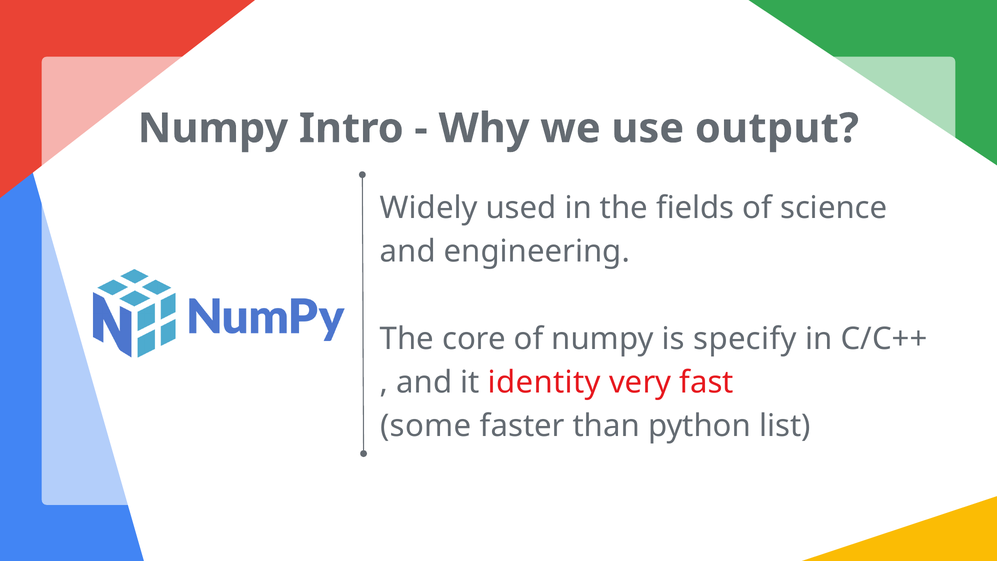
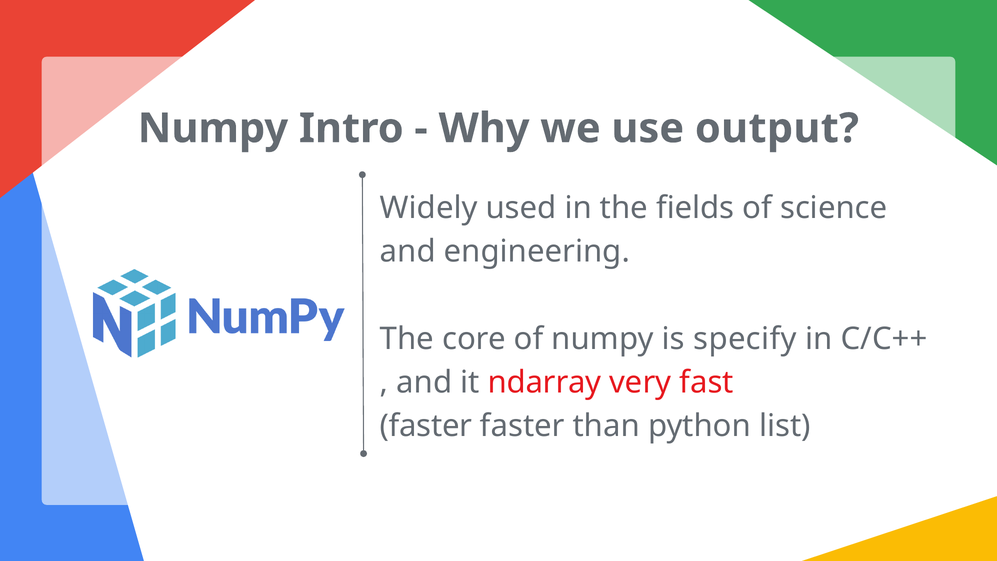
identity: identity -> ndarray (544, 382)
some: some -> faster (426, 426)
